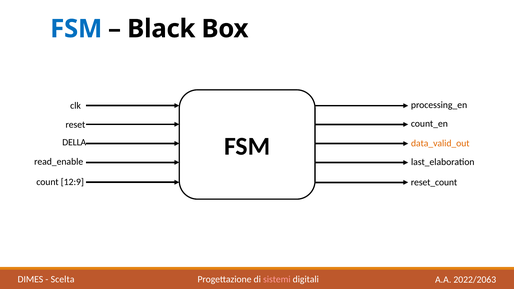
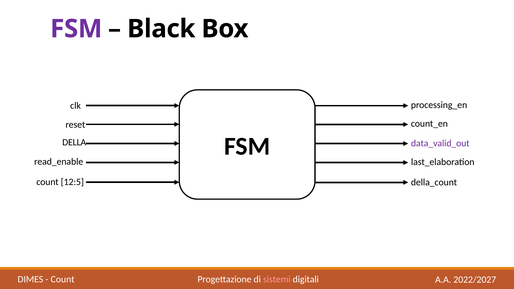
FSM colour: blue -> purple (76, 29)
data_valid_out colour: orange -> purple (440, 143)
12:9: 12:9 -> 12:5 (72, 182)
reset_count: reset_count -> della_count (434, 182)
Scelta: Scelta -> Count (63, 279)
2022/2063: 2022/2063 -> 2022/2027 (475, 280)
